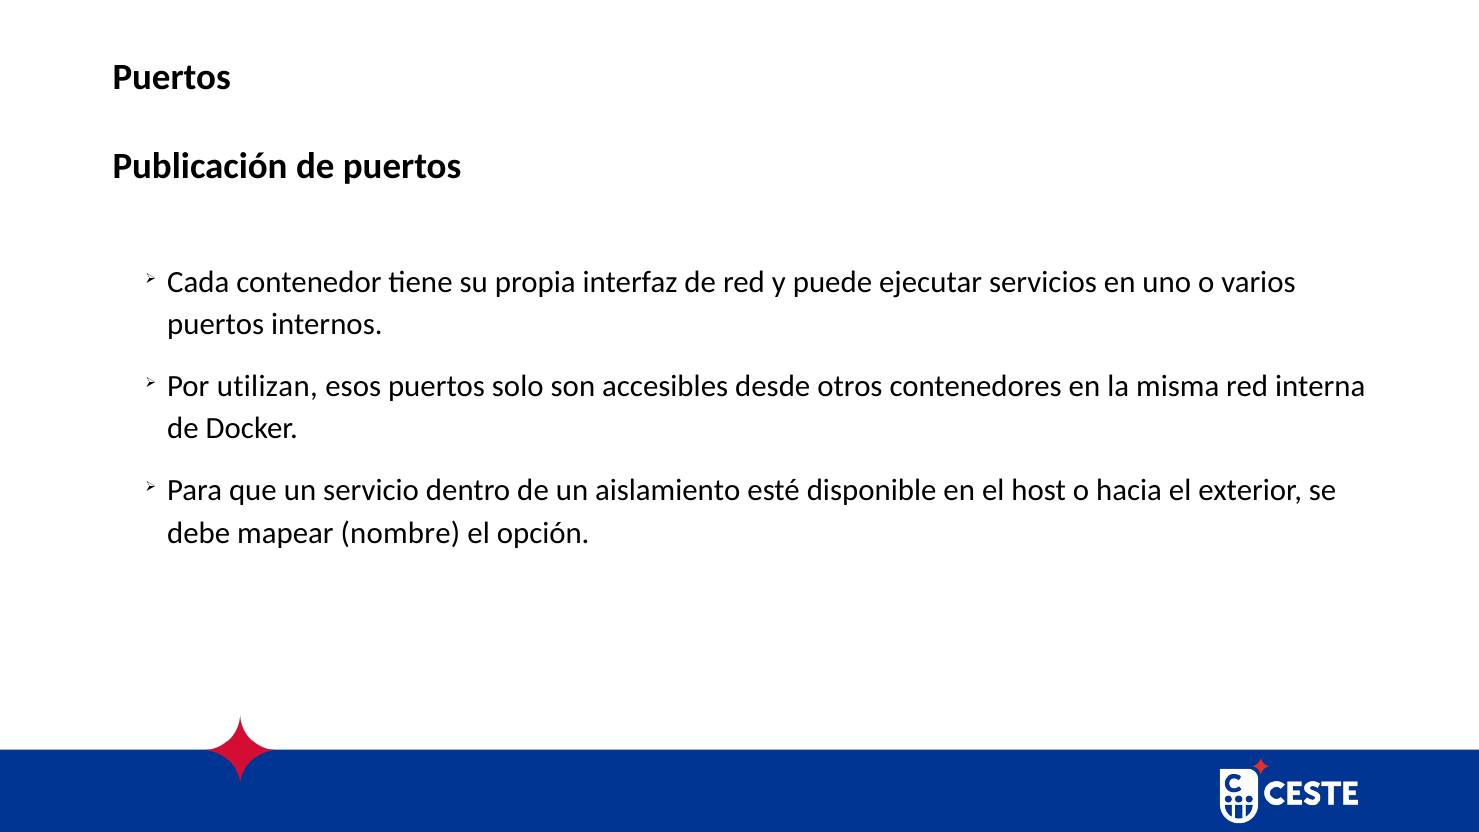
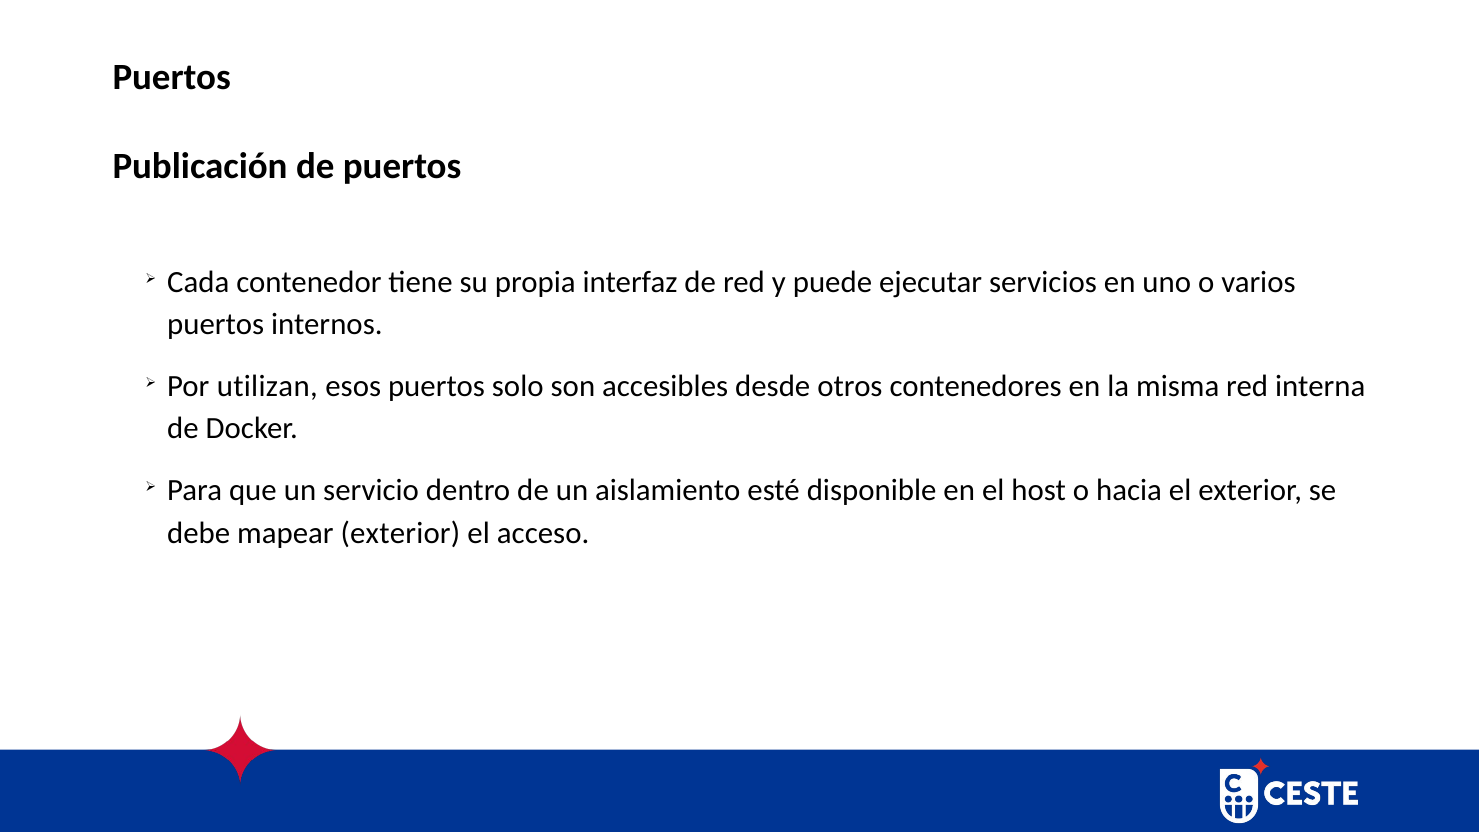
mapear nombre: nombre -> exterior (400, 533)
opción: opción -> acceso (543, 533)
